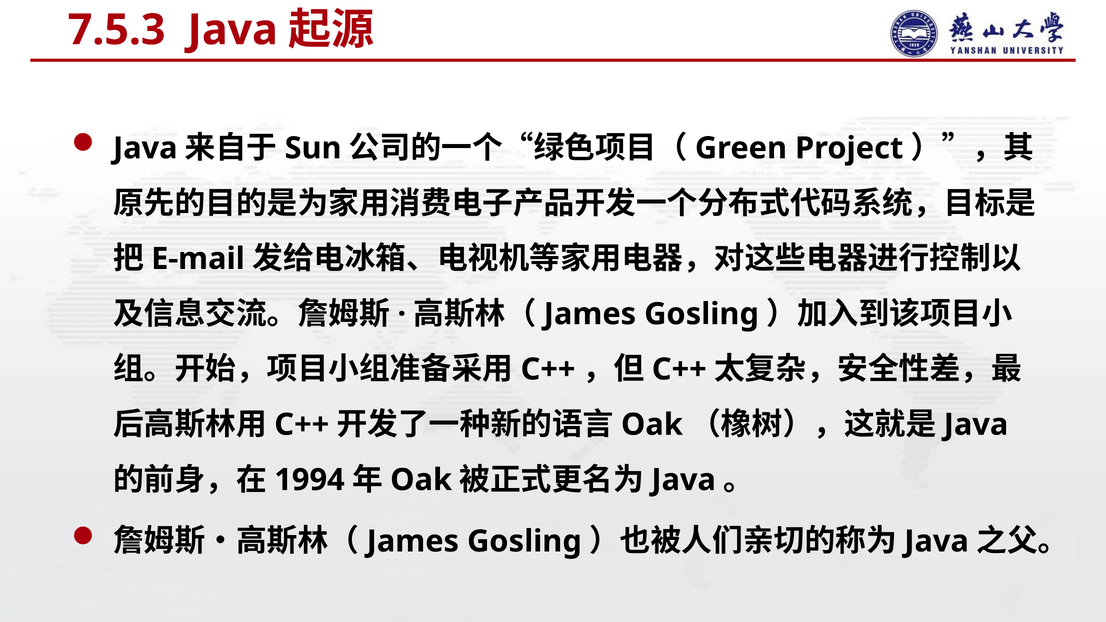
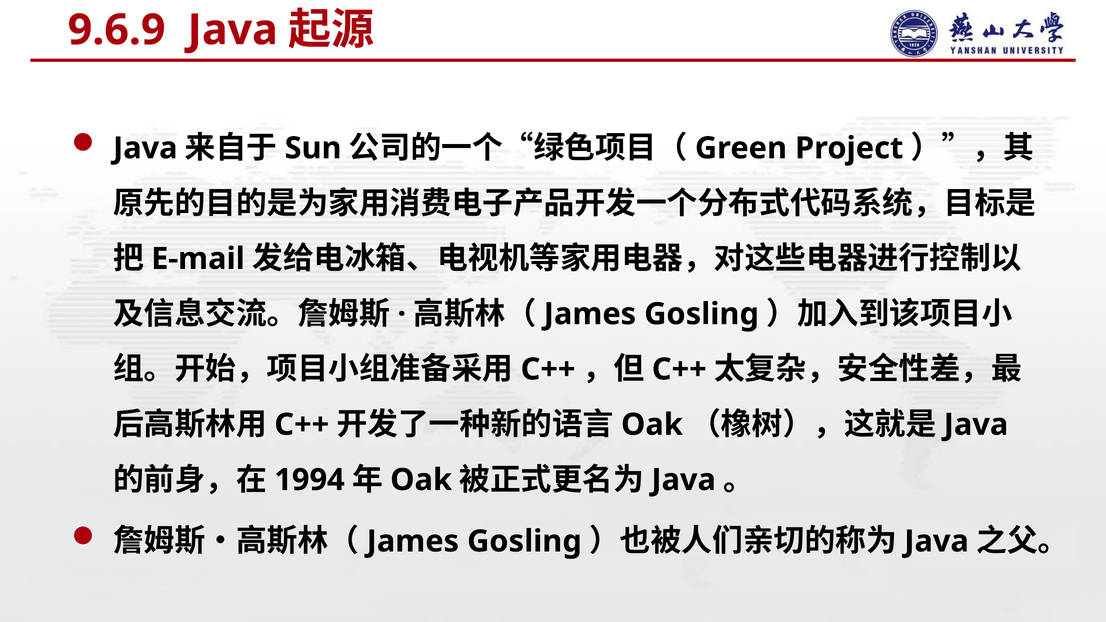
7.5.3: 7.5.3 -> 9.6.9 (117, 30)
